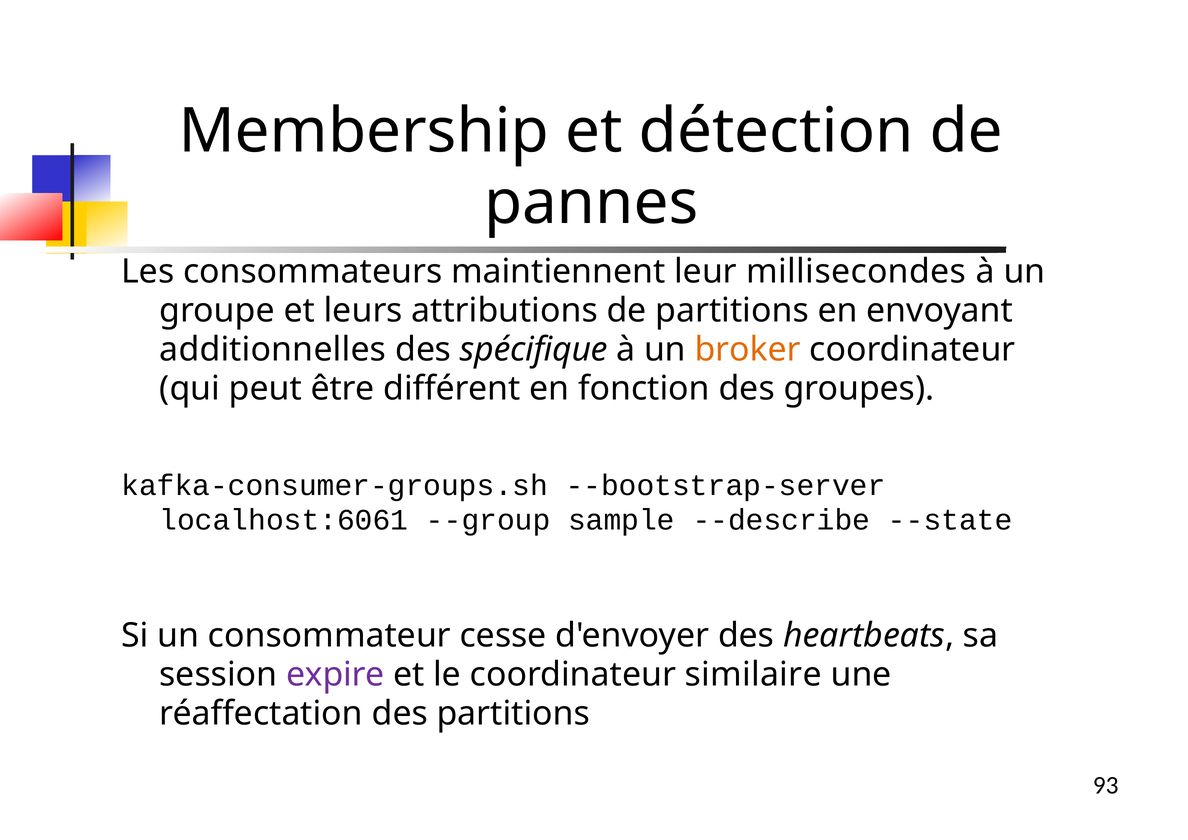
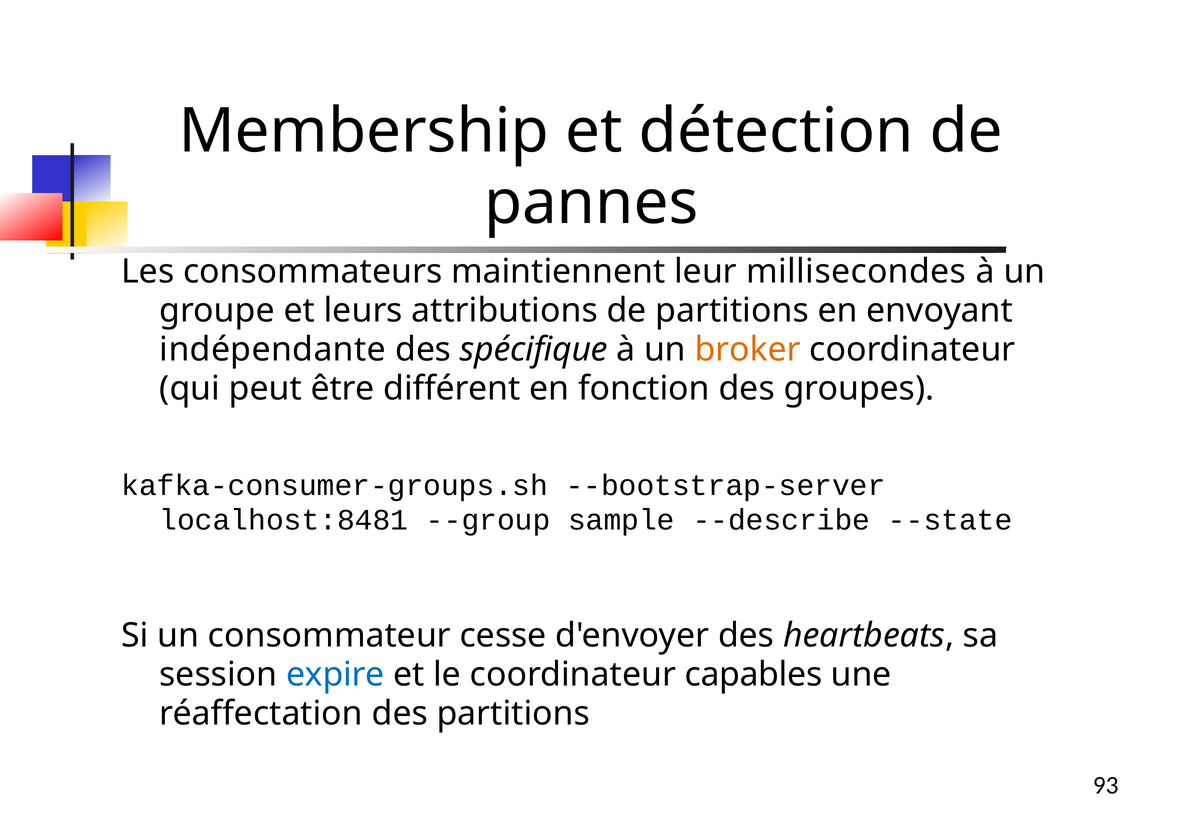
additionnelles: additionnelles -> indépendante (273, 349)
localhost:6061: localhost:6061 -> localhost:8481 (284, 520)
expire colour: purple -> blue (335, 674)
similaire: similaire -> capables (754, 674)
